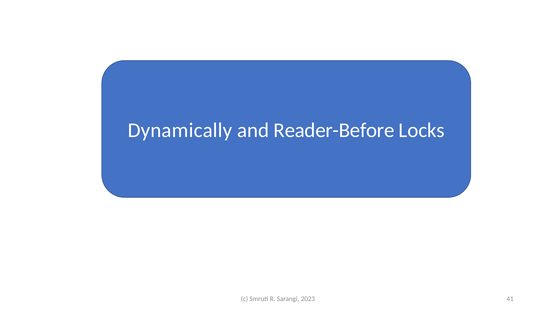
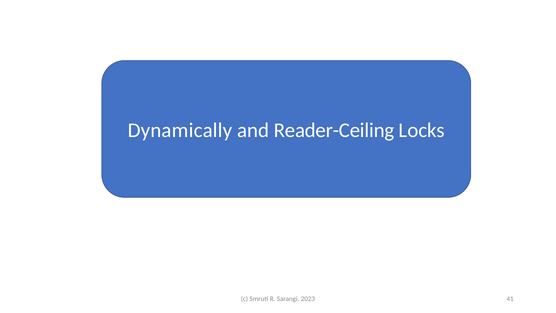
Reader-Before: Reader-Before -> Reader-Ceiling (334, 130)
